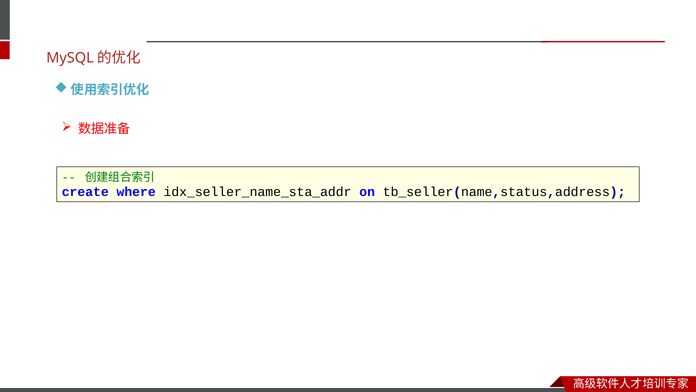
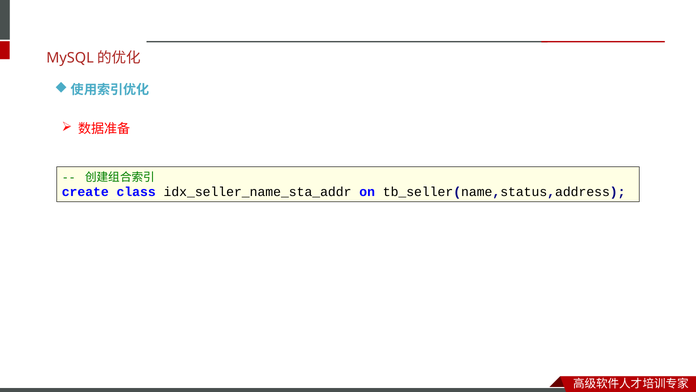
where: where -> class (136, 192)
